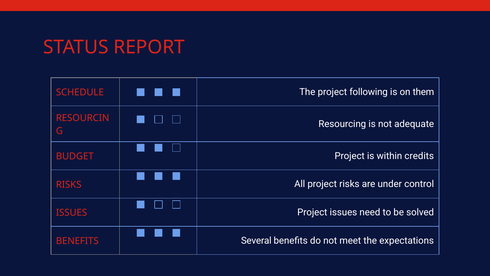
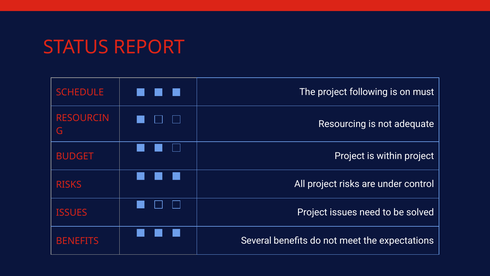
them: them -> must (423, 92)
within credits: credits -> project (419, 156)
